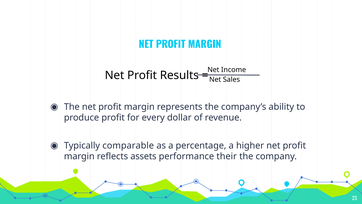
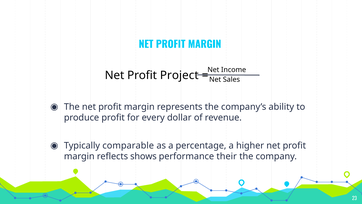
Results: Results -> Project (179, 75)
assets: assets -> shows (143, 156)
